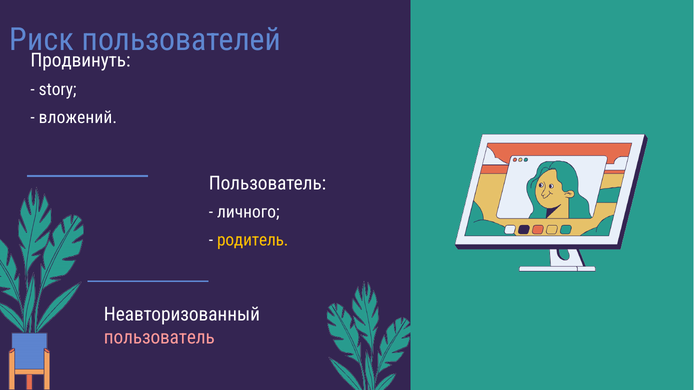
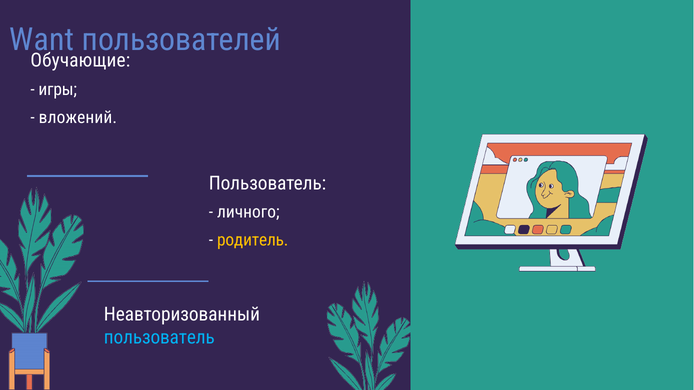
Риск: Риск -> Want (42, 40)
Продвинуть: Продвинуть -> Обучающие (80, 61)
story: story -> игры (58, 90)
пользователь colour: pink -> light blue (159, 338)
